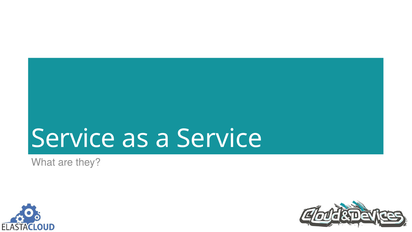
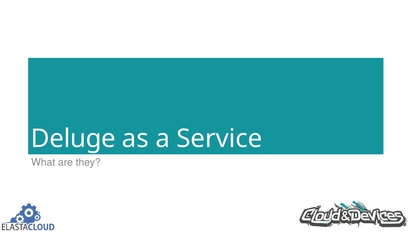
Service: Service -> Deluge (73, 139)
